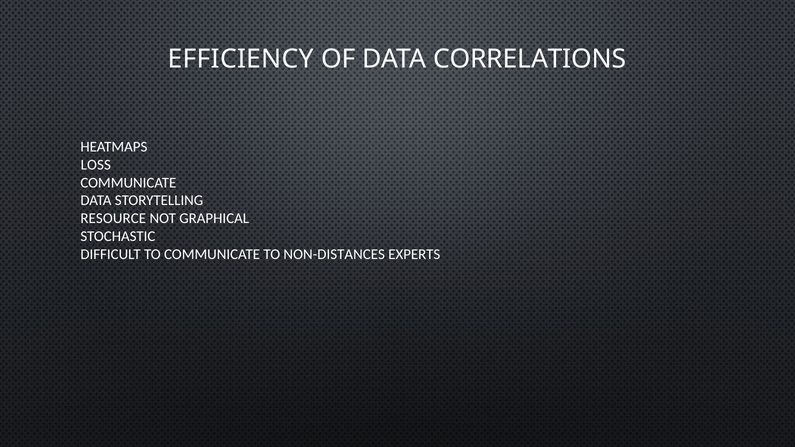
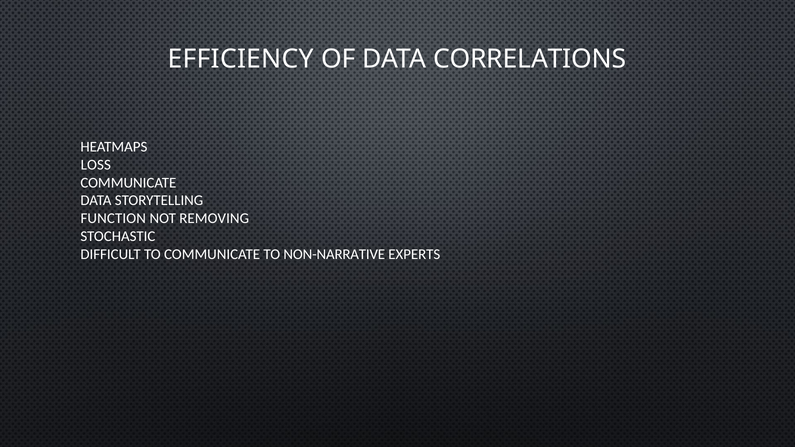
RESOURCE: RESOURCE -> FUNCTION (113, 219)
GRAPHICAL: GRAPHICAL -> REMOVING (214, 219)
NON-DISTANCES: NON-DISTANCES -> NON-NARRATIVE (334, 254)
